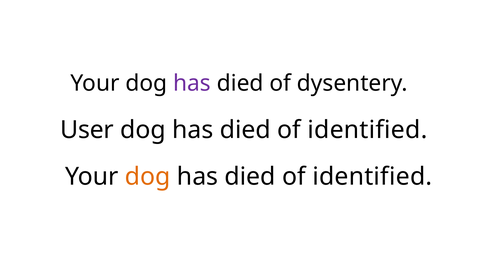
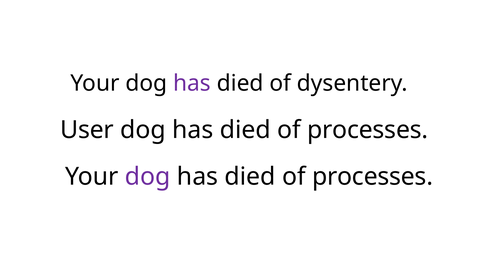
identified: identified -> processes (368, 130)
dog colour: orange -> purple (148, 176)
identified: identified -> processes (373, 176)
